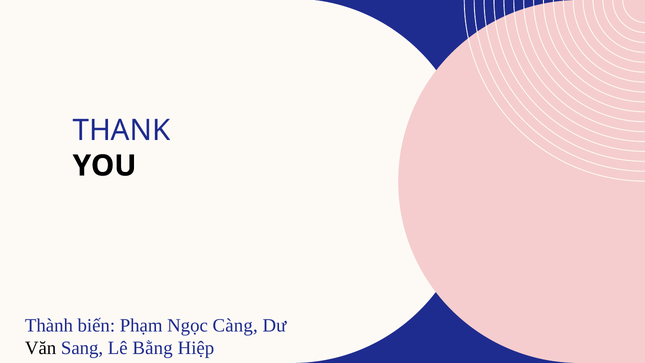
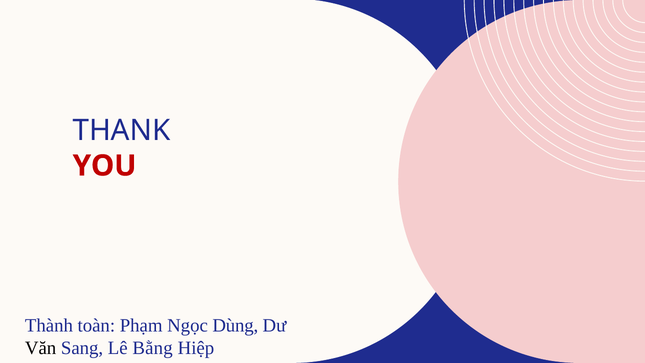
YOU colour: black -> red (105, 166)
biến: biến -> toàn (96, 325)
Càng: Càng -> Dùng (235, 325)
